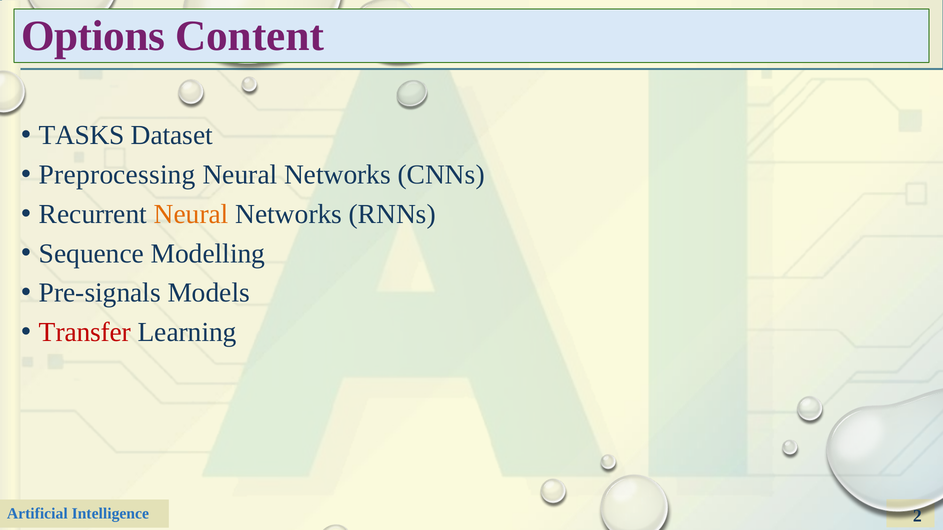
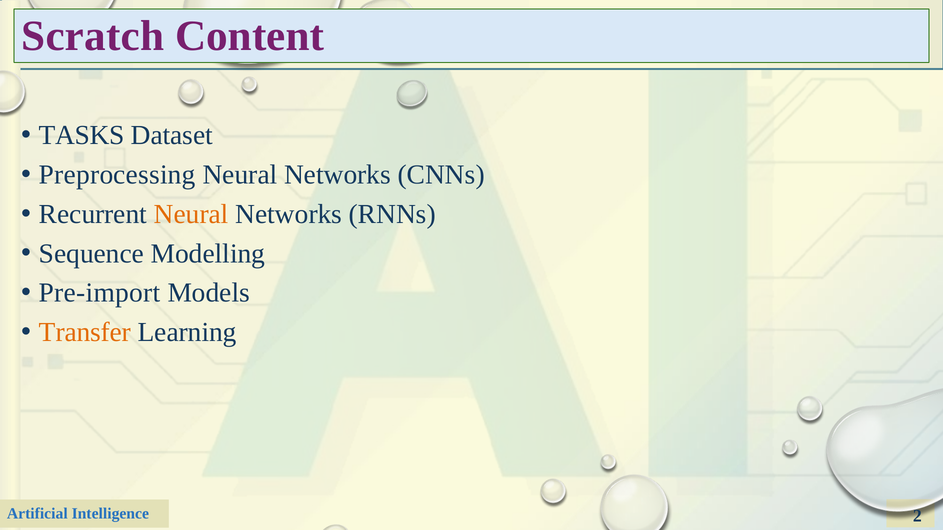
Options: Options -> Scratch (93, 36)
Pre-signals: Pre-signals -> Pre-import (100, 293)
Transfer colour: red -> orange (85, 333)
